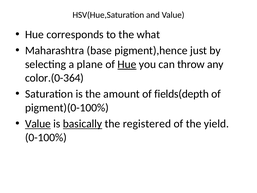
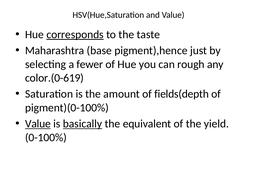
corresponds underline: none -> present (75, 34)
what: what -> taste (148, 34)
plane: plane -> fewer (90, 64)
Hue underline: present -> none (127, 64)
throw: throw -> rough (191, 64)
color.(0-364: color.(0-364 -> color.(0-619 (54, 78)
registered: registered -> equivalent (147, 124)
